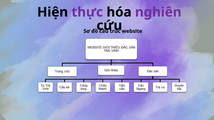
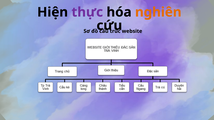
nghiên colour: purple -> orange (158, 12)
